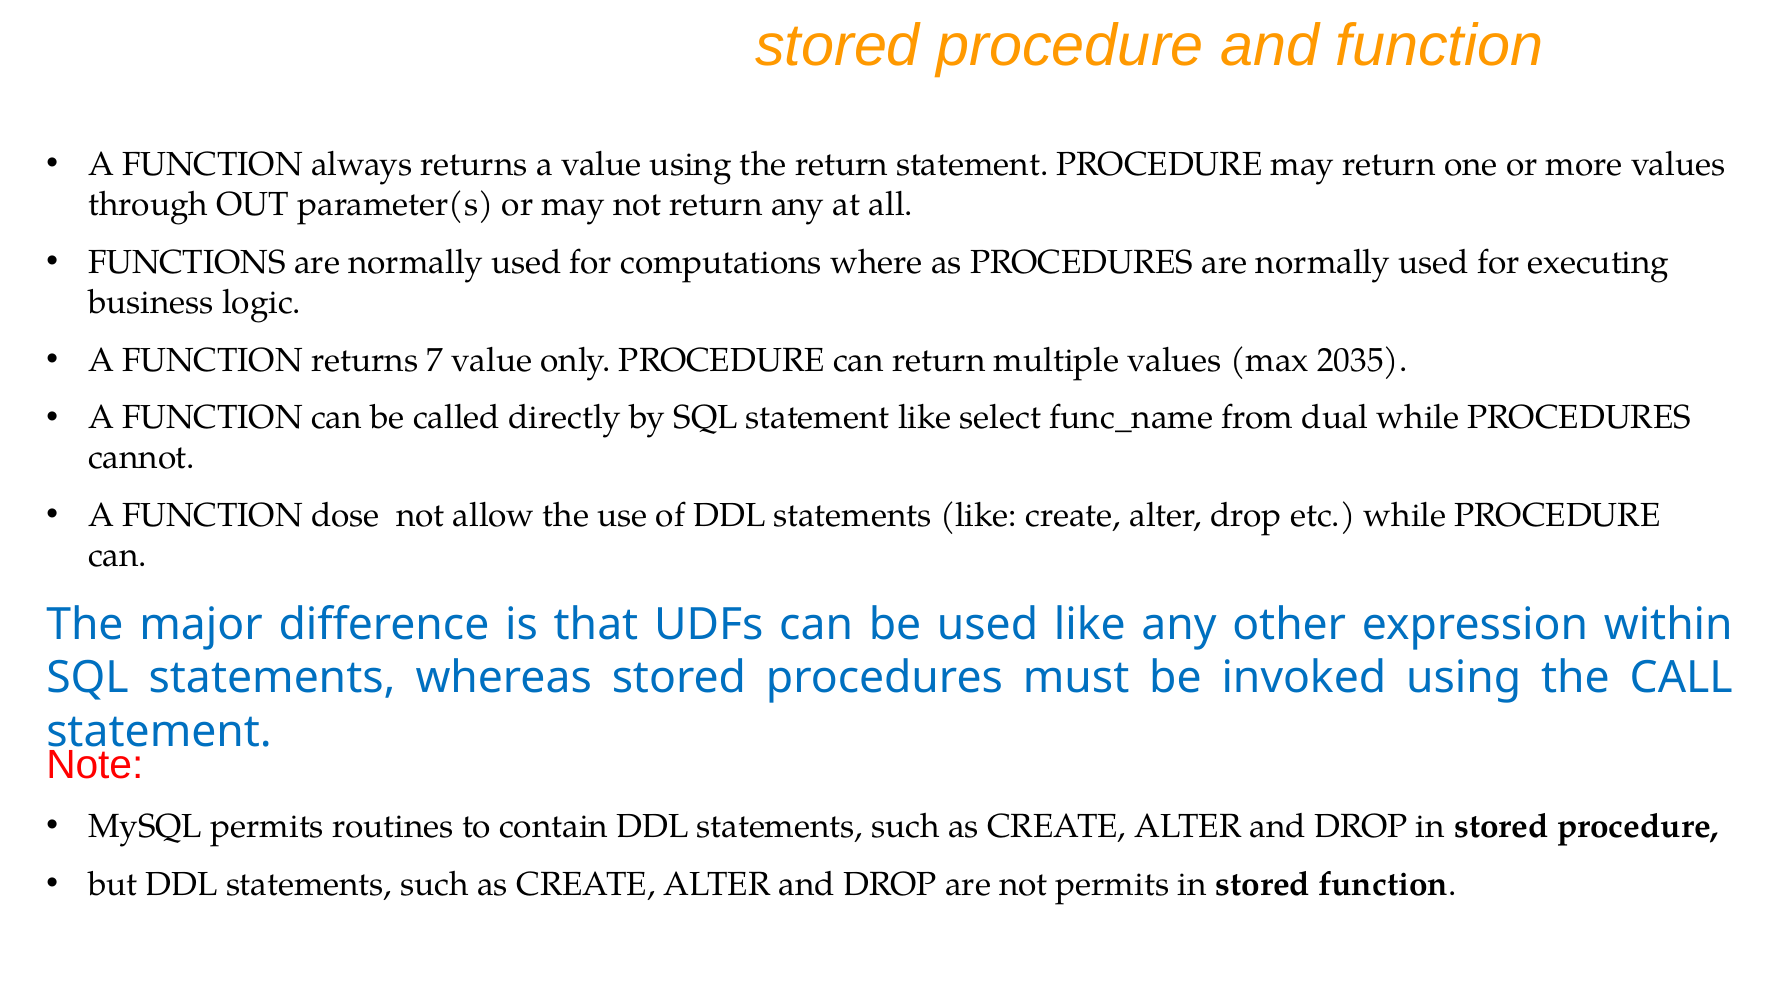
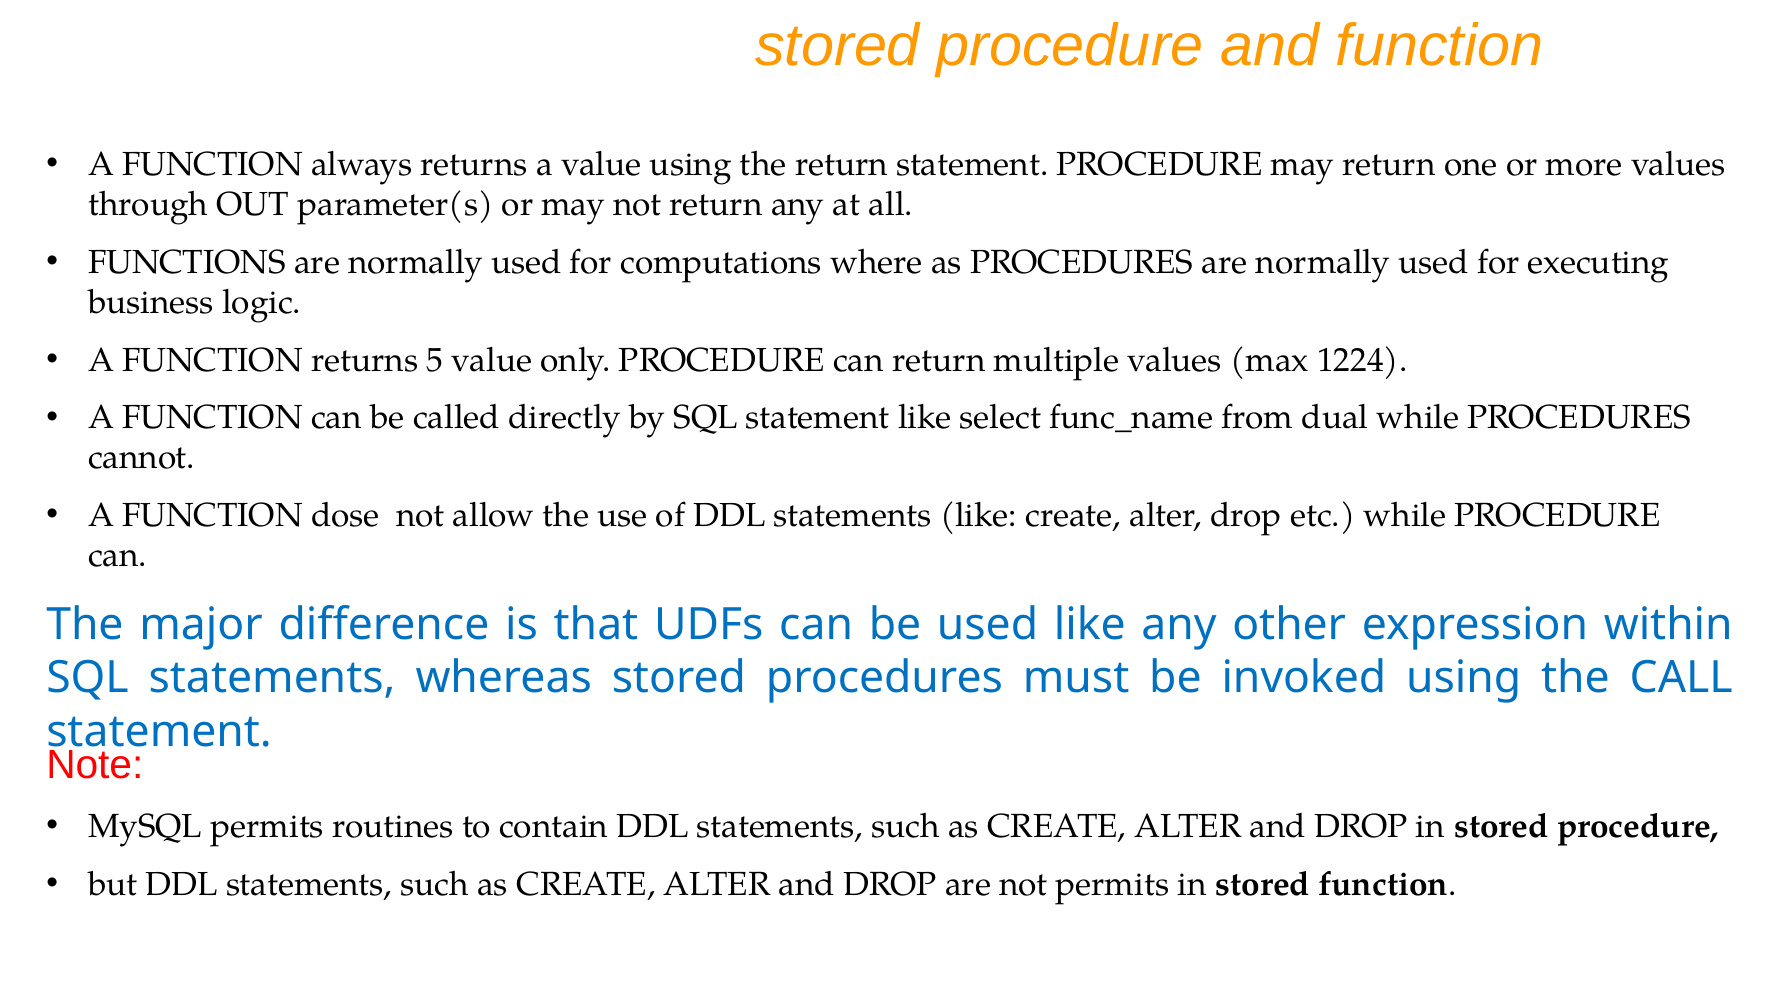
7: 7 -> 5 (435, 360)
2035: 2035 -> 1224 (1362, 360)
